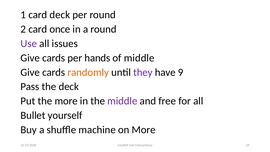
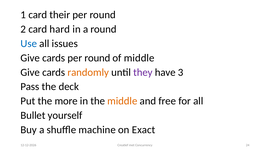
card deck: deck -> their (60, 15)
once: once -> hard (60, 29)
Use colour: purple -> blue (29, 44)
cards per hands: hands -> round (97, 58)
9: 9 -> 3 (181, 72)
middle colour: purple -> orange (122, 101)
on More: More -> Exact (144, 130)
